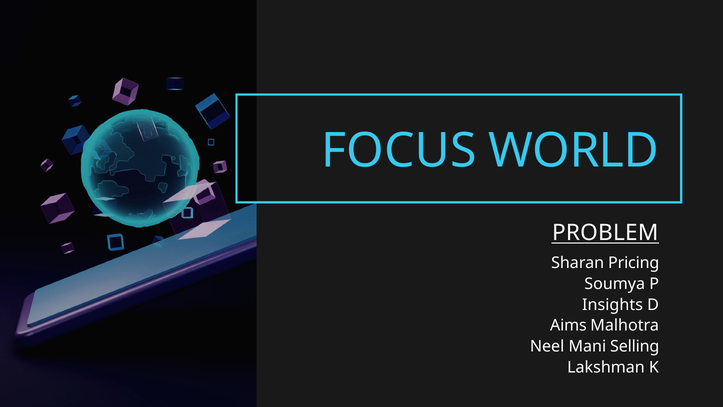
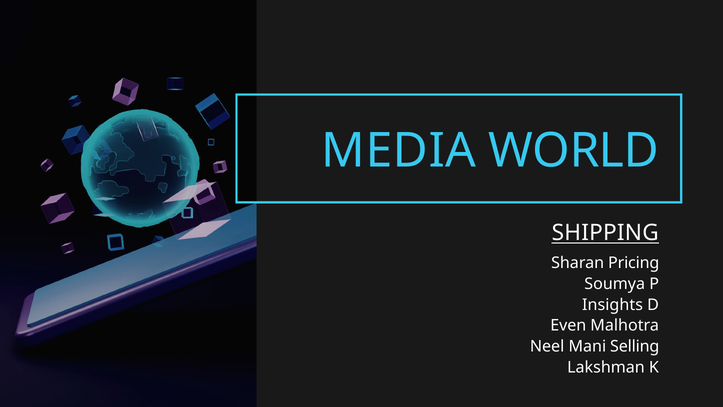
FOCUS: FOCUS -> MEDIA (399, 151)
PROBLEM: PROBLEM -> SHIPPING (605, 232)
Aims: Aims -> Even (568, 325)
